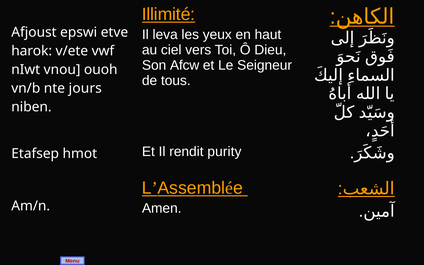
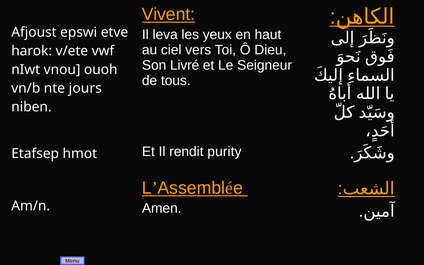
Illimité: Illimité -> Vivent (168, 14)
Afcw: Afcw -> Livré (185, 65)
